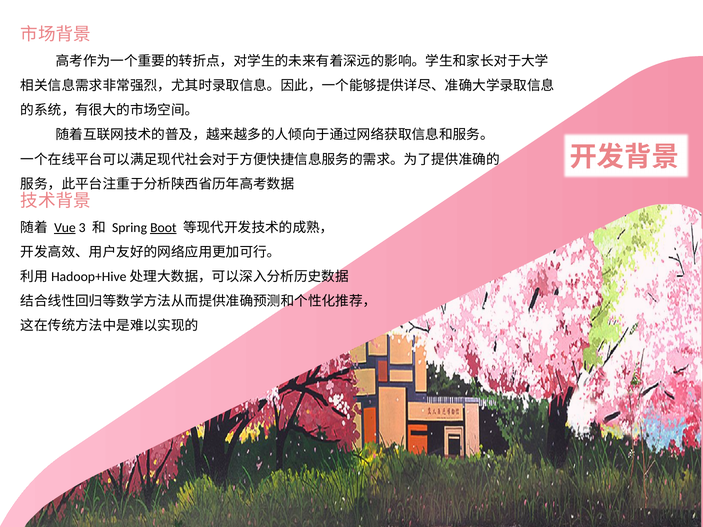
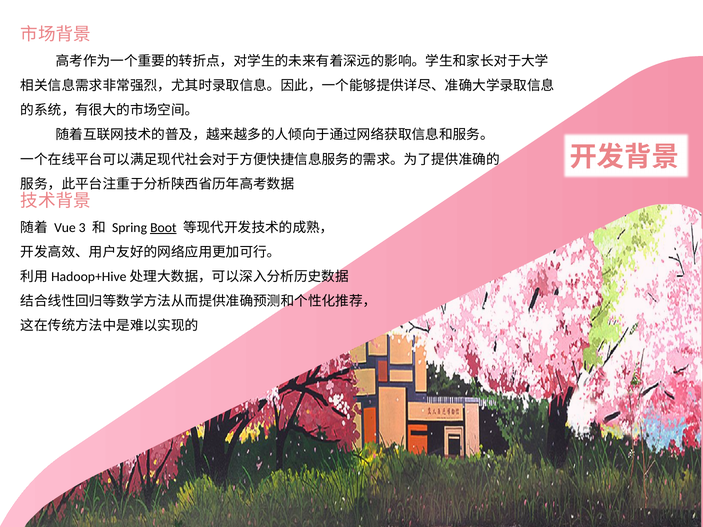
Vue underline: present -> none (65, 228)
